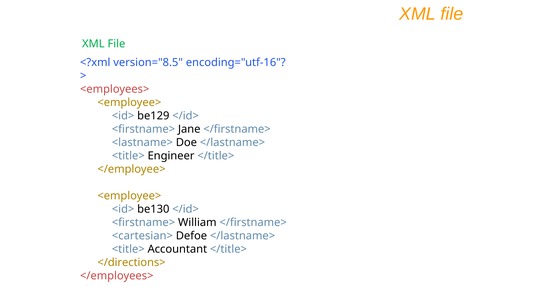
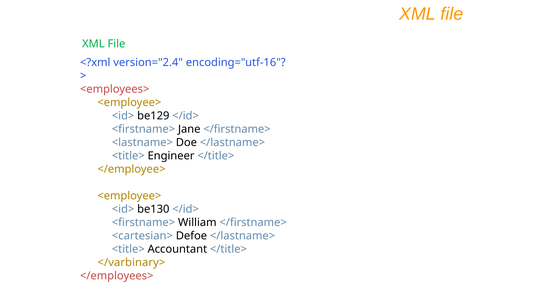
version="8.5: version="8.5 -> version="2.4 (148, 63)
</directions>: </directions> -> </varbinary> (131, 263)
